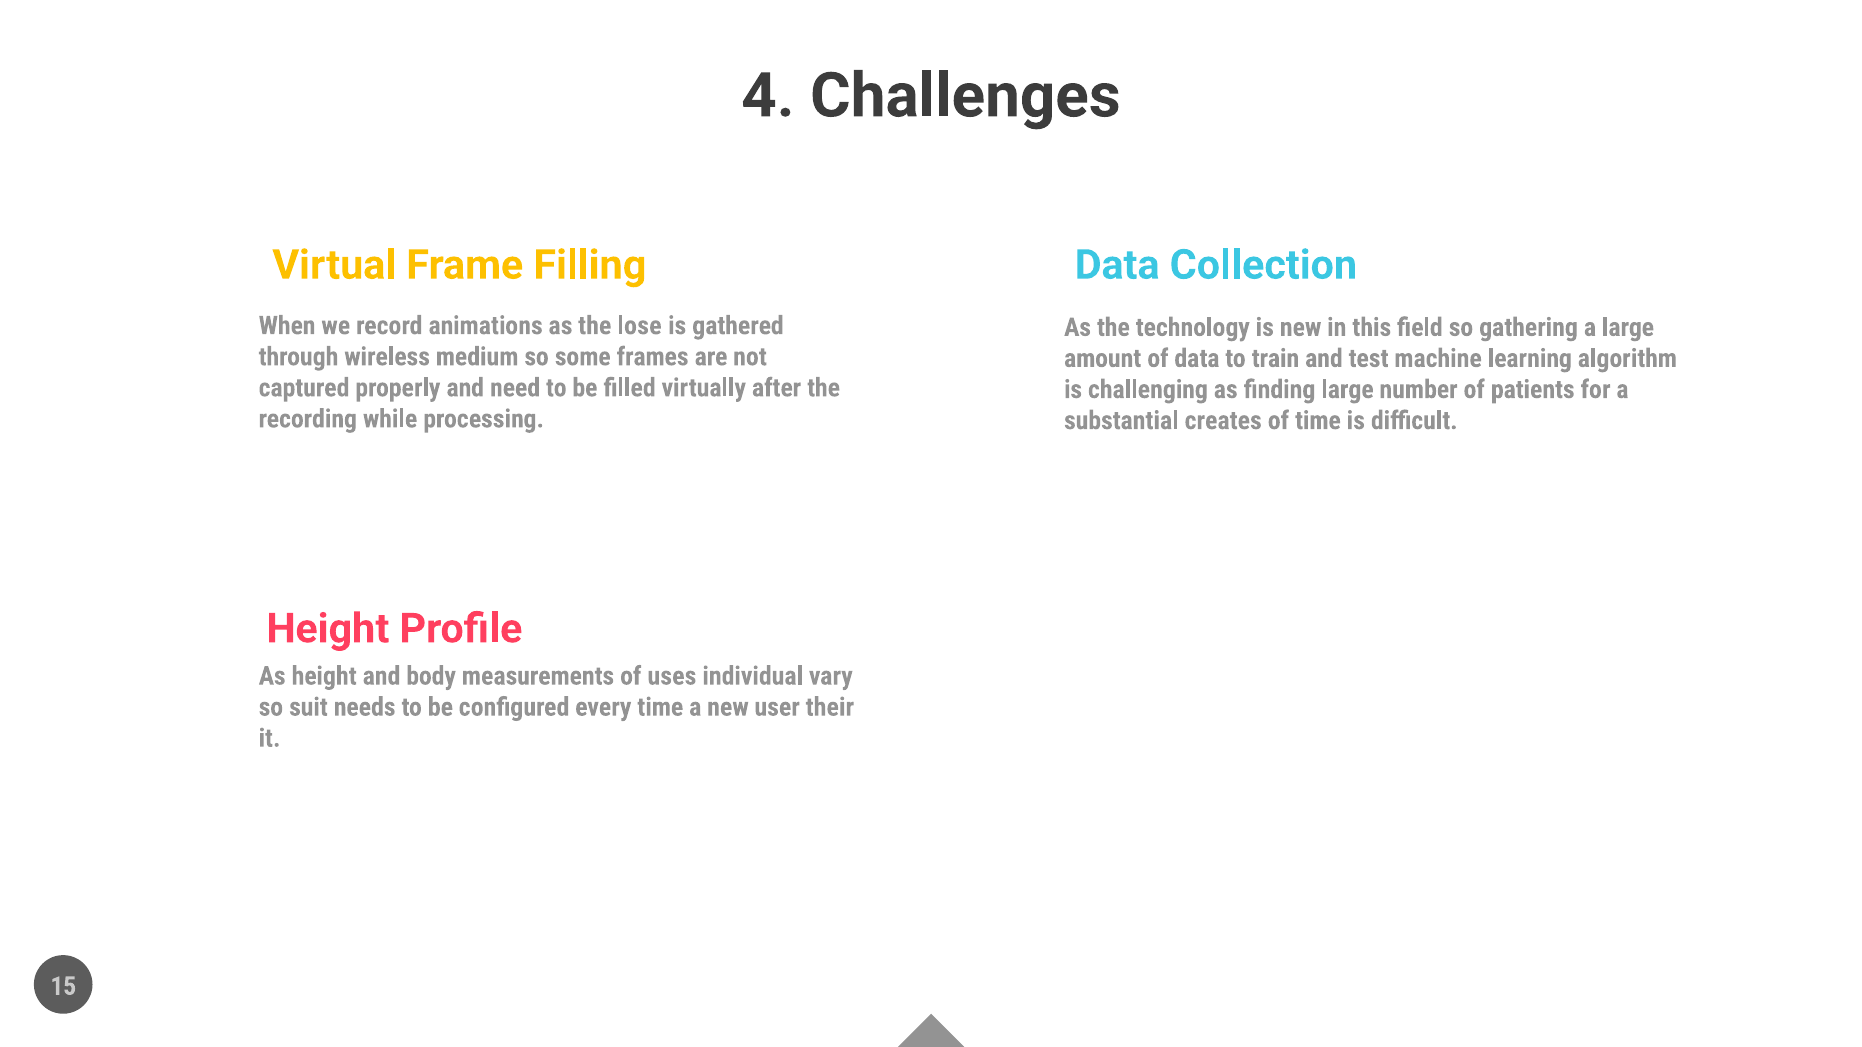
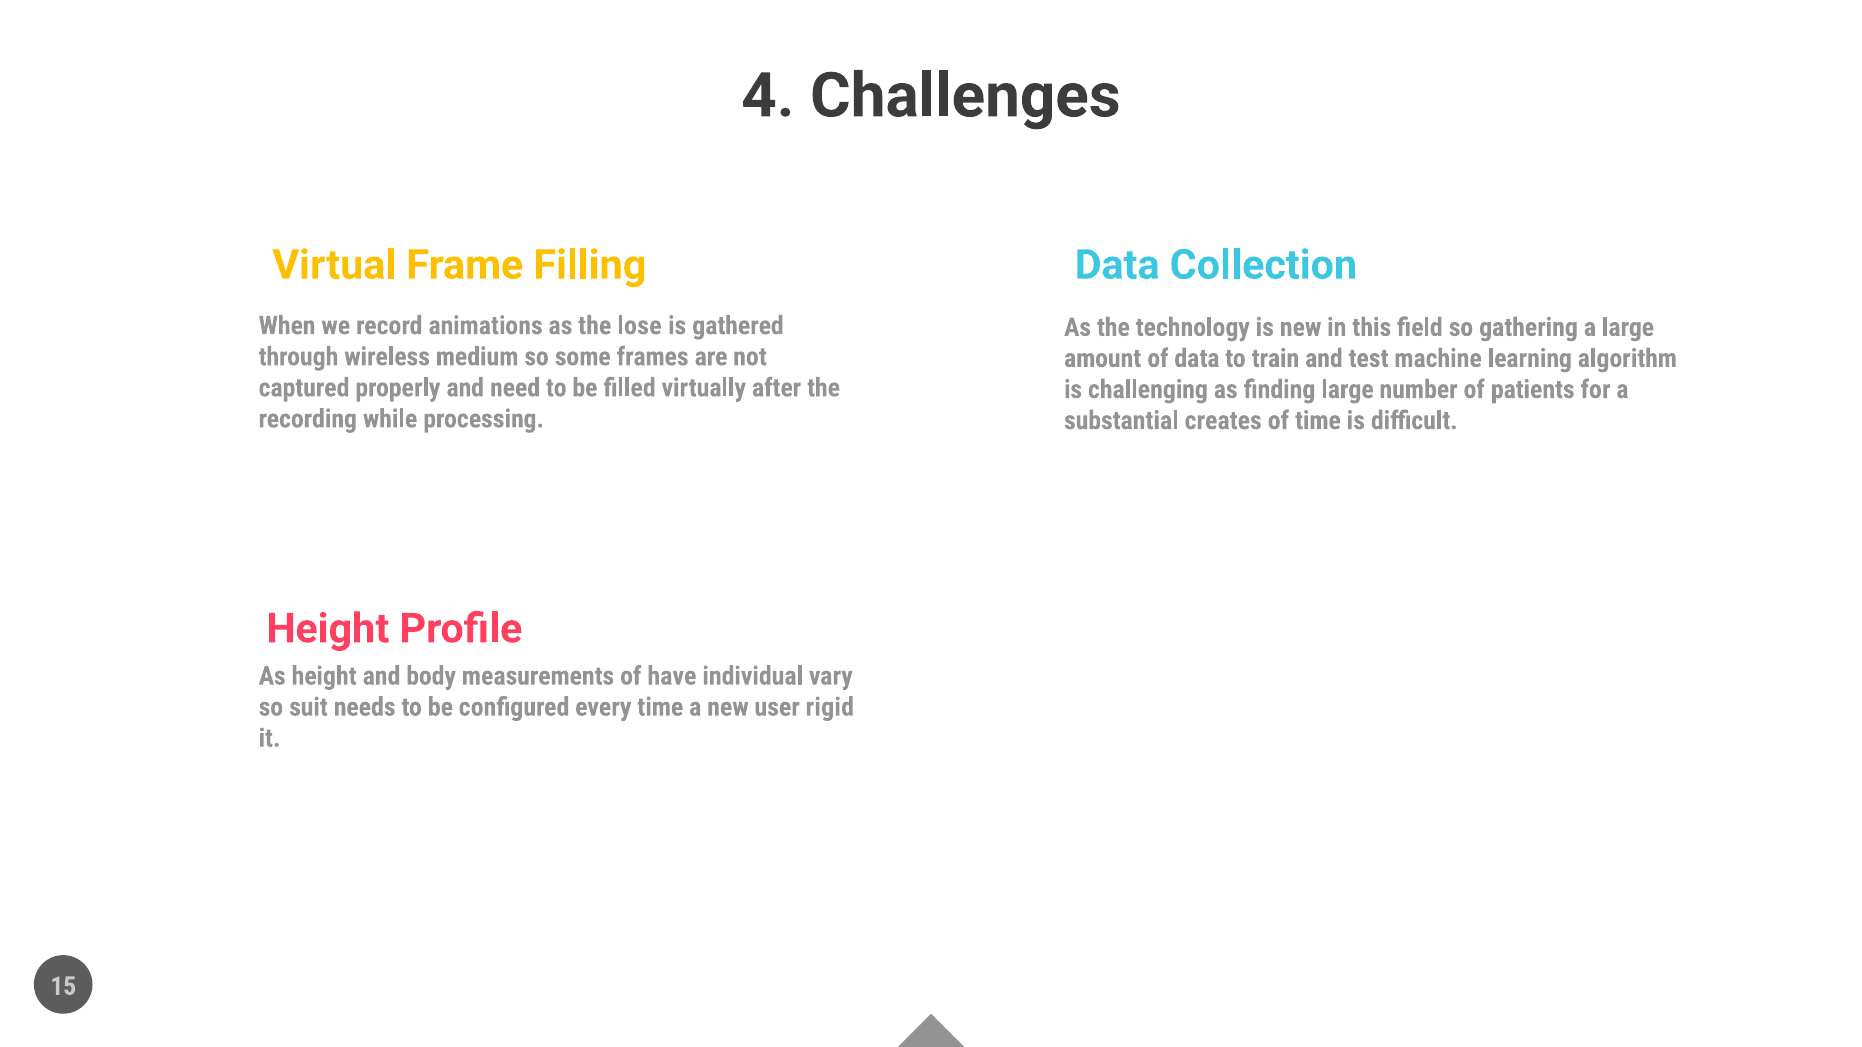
uses: uses -> have (672, 676)
their: their -> rigid (830, 707)
